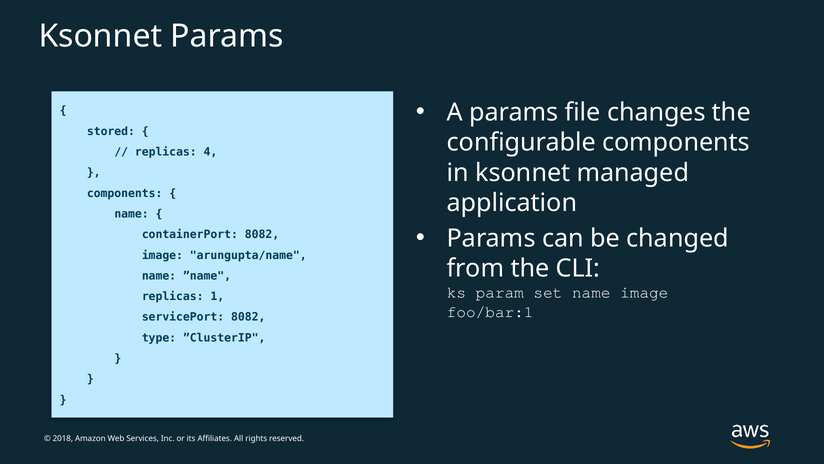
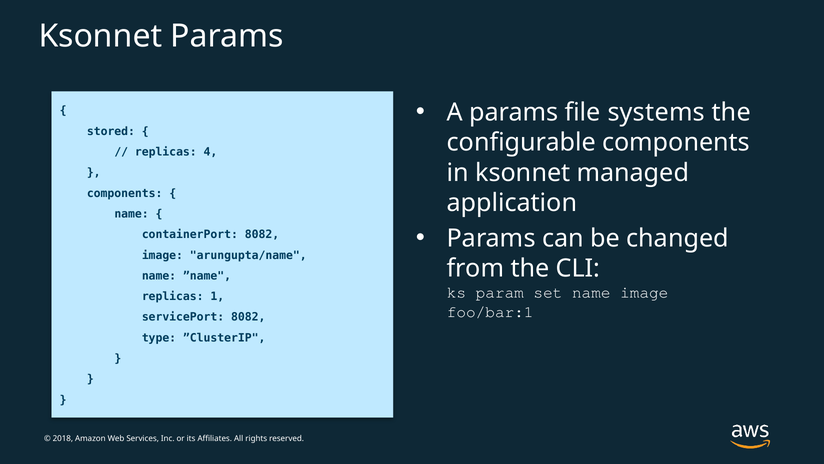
changes: changes -> systems (656, 112)
